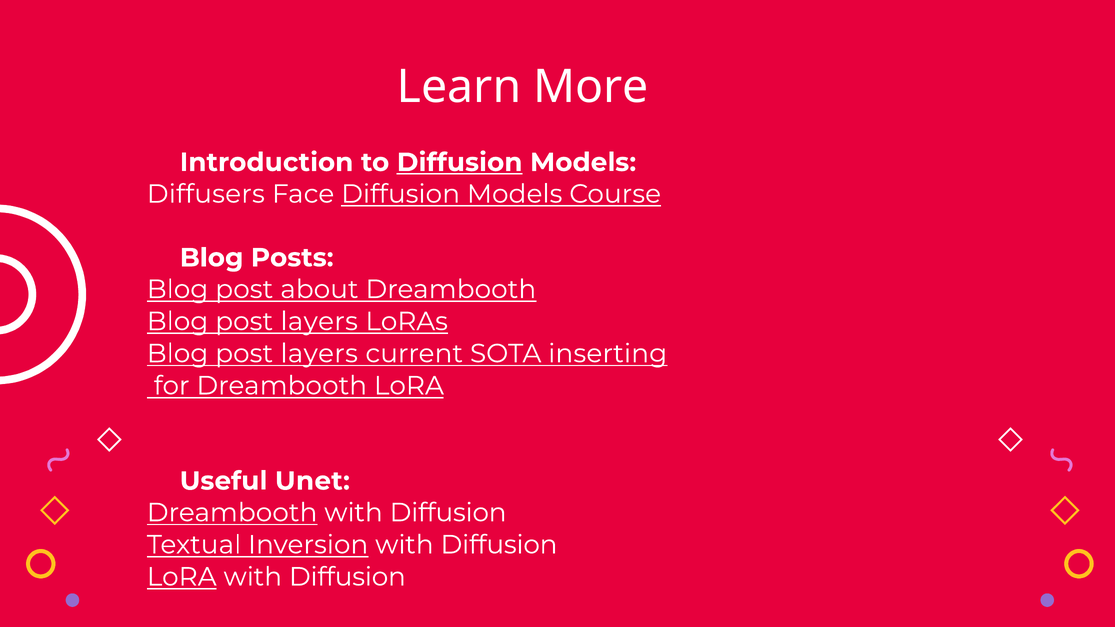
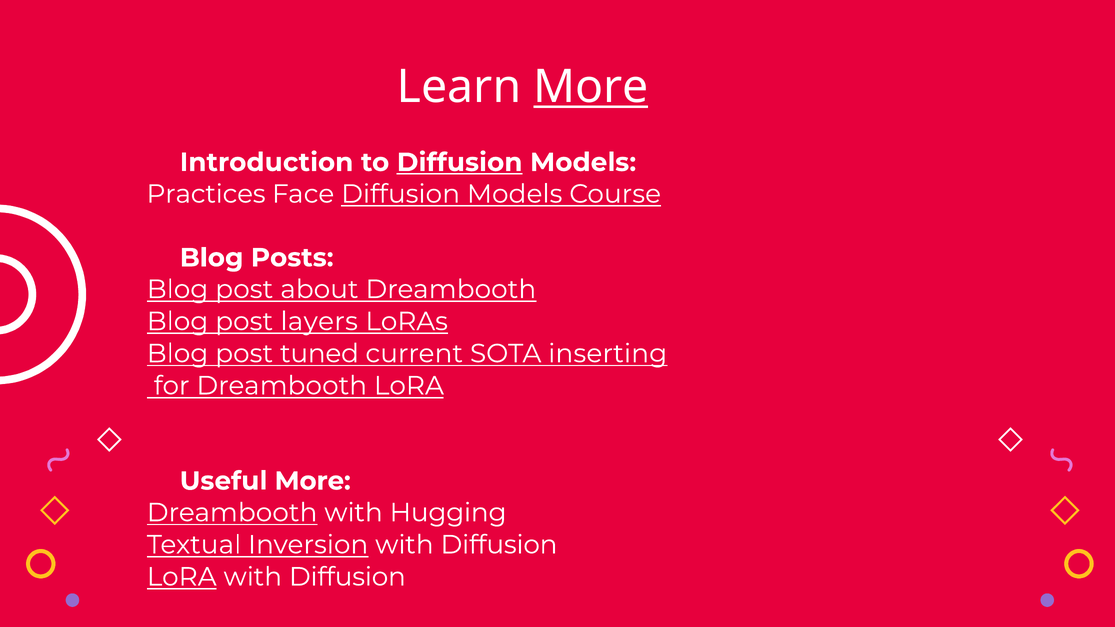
More underline: none -> present (591, 87)
Diffusers: Diffusers -> Practices (206, 194)
layers: layers -> tuned (319, 354)
Unet: Unet -> More (313, 481)
Dreambooth with Diffusion: Diffusion -> Hugging (448, 513)
